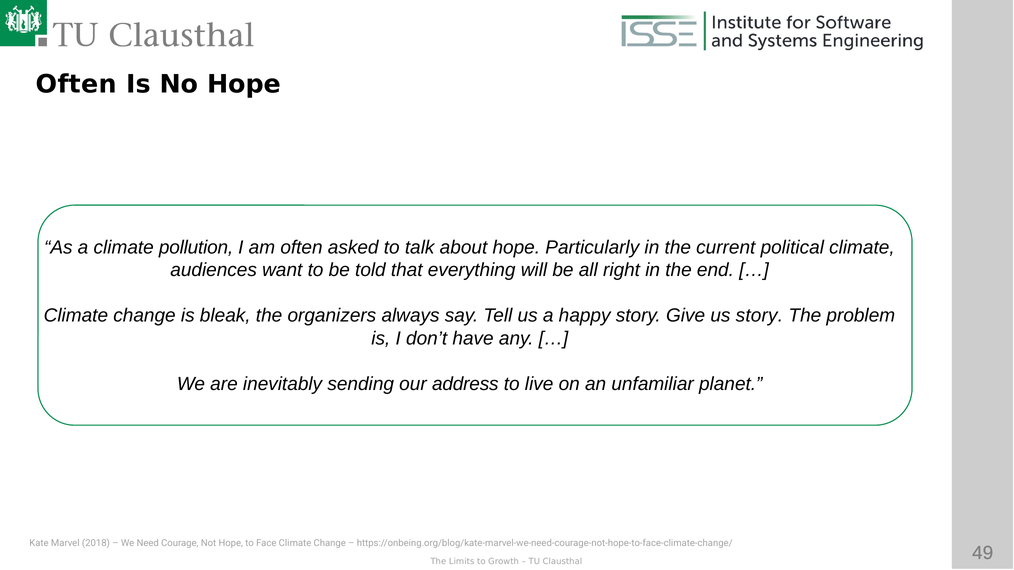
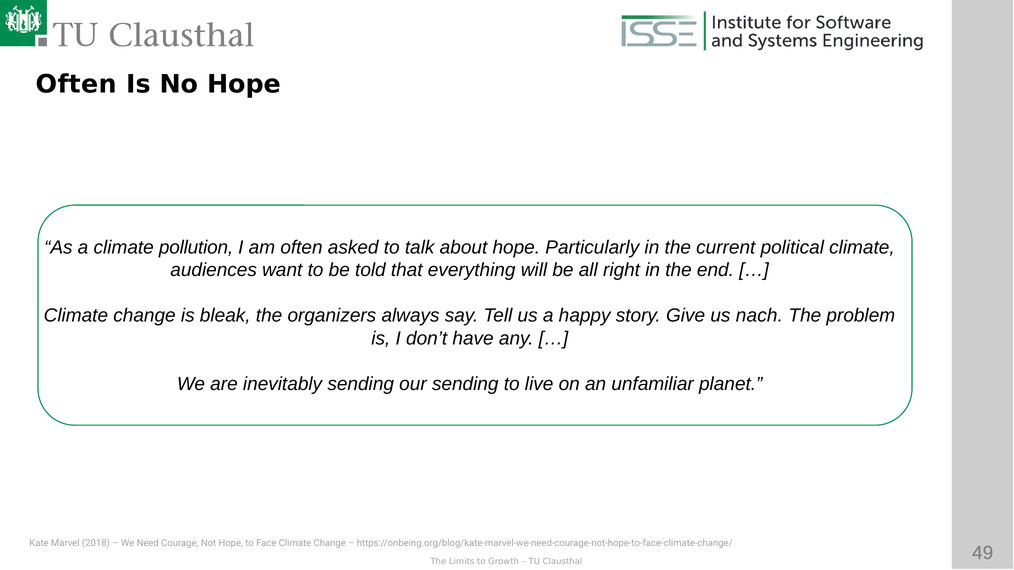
us story: story -> nach (759, 316)
our address: address -> sending (465, 384)
